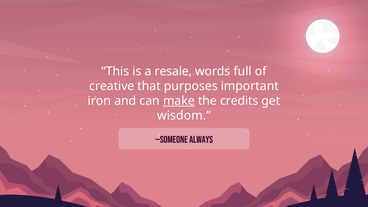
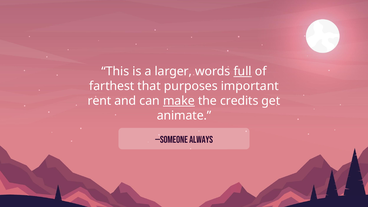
resale: resale -> larger (173, 71)
full underline: none -> present (243, 71)
creative: creative -> farthest (112, 86)
iron: iron -> rent (99, 101)
wisdom: wisdom -> animate (184, 116)
